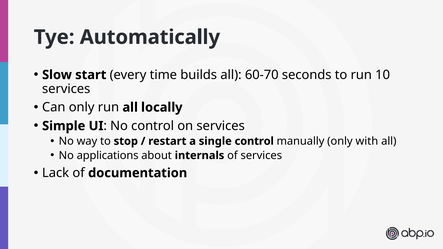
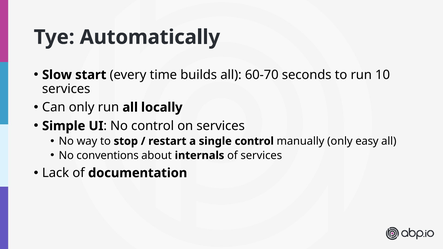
with: with -> easy (367, 141)
applications: applications -> conventions (108, 156)
